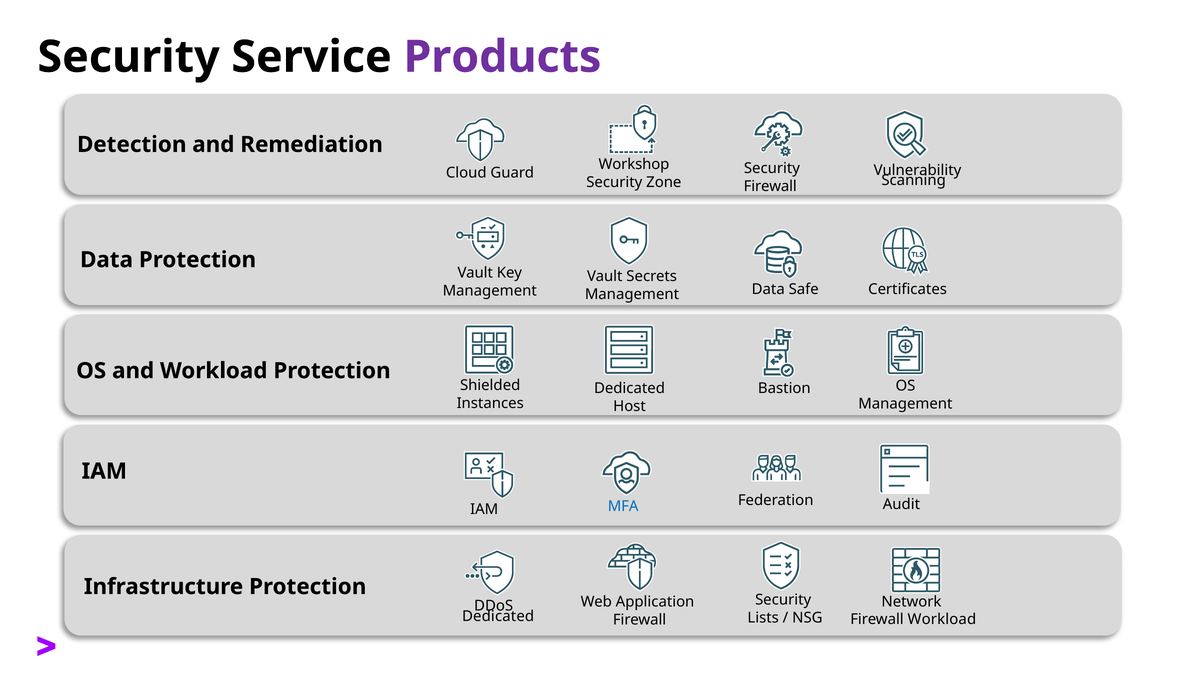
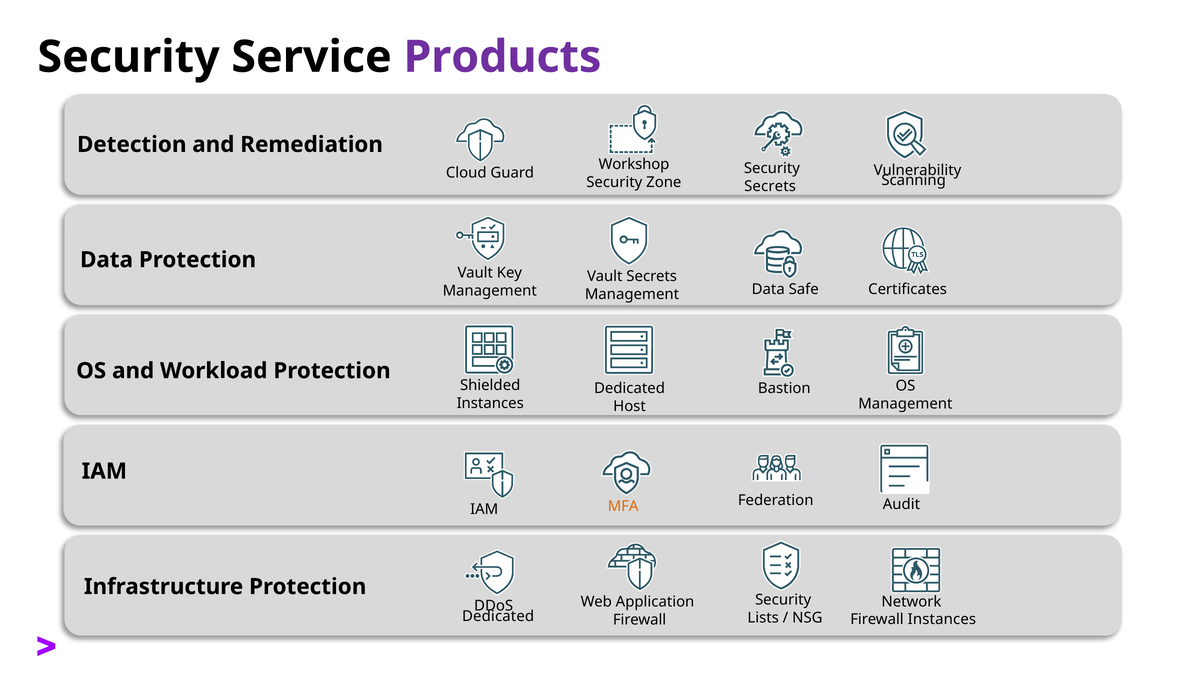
Firewall: Firewall -> Secrets (770, 187)
MFA colour: blue -> orange (623, 506)
Firewall Workload: Workload -> Instances (942, 620)
